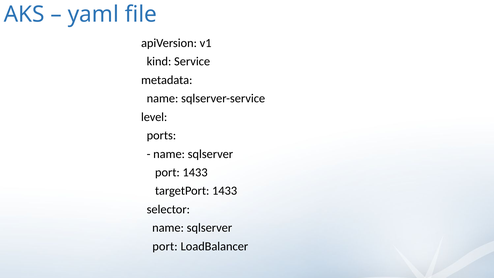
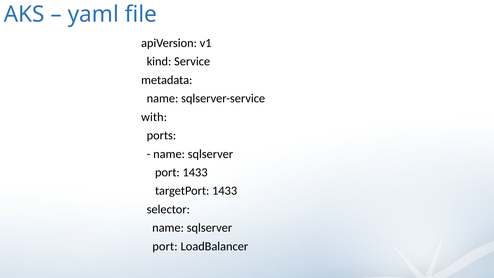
level: level -> with (154, 117)
